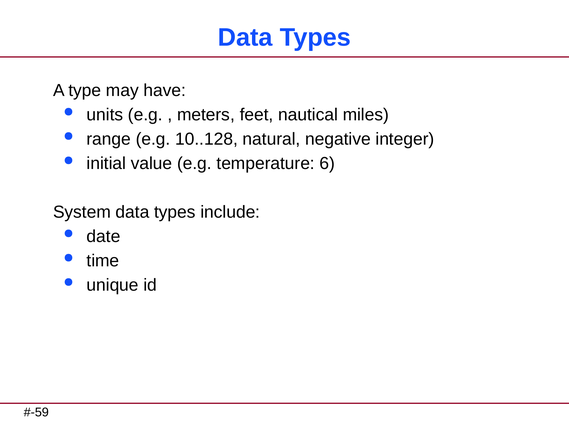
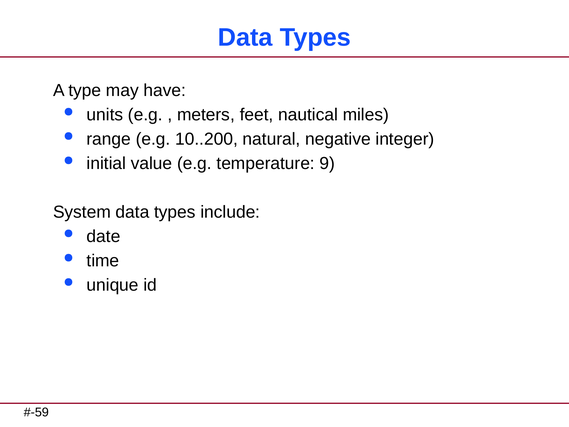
10..128: 10..128 -> 10..200 (207, 139)
6: 6 -> 9 (327, 163)
